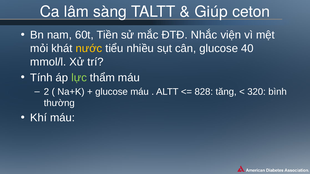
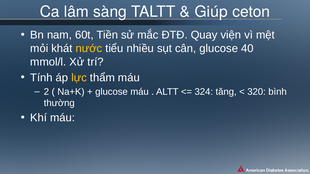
Nhắc: Nhắc -> Quay (204, 35)
lực colour: light green -> yellow (79, 78)
828: 828 -> 324 (204, 92)
